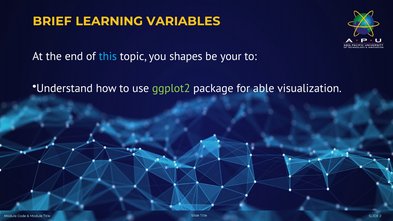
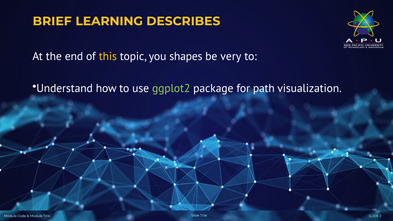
VARIABLES: VARIABLES -> DESCRIBES (183, 21)
this colour: light blue -> yellow (108, 56)
your: your -> very (231, 56)
able: able -> path (264, 88)
